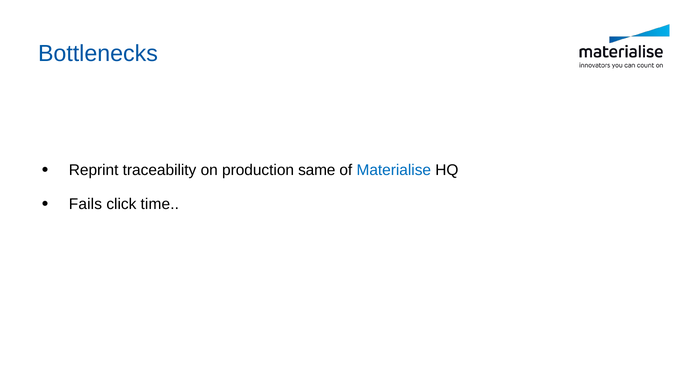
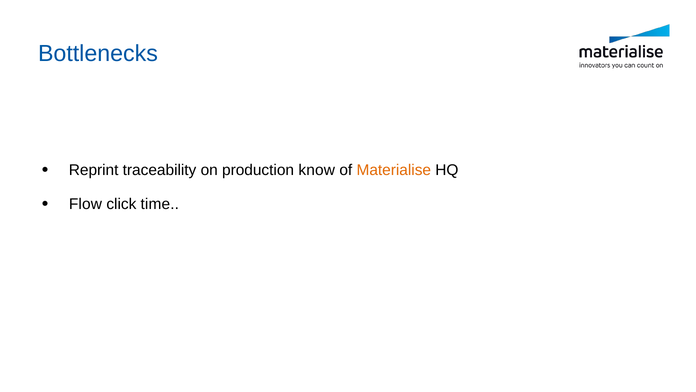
same: same -> know (317, 170)
Materialise colour: blue -> orange (394, 170)
Fails: Fails -> Flow (85, 204)
